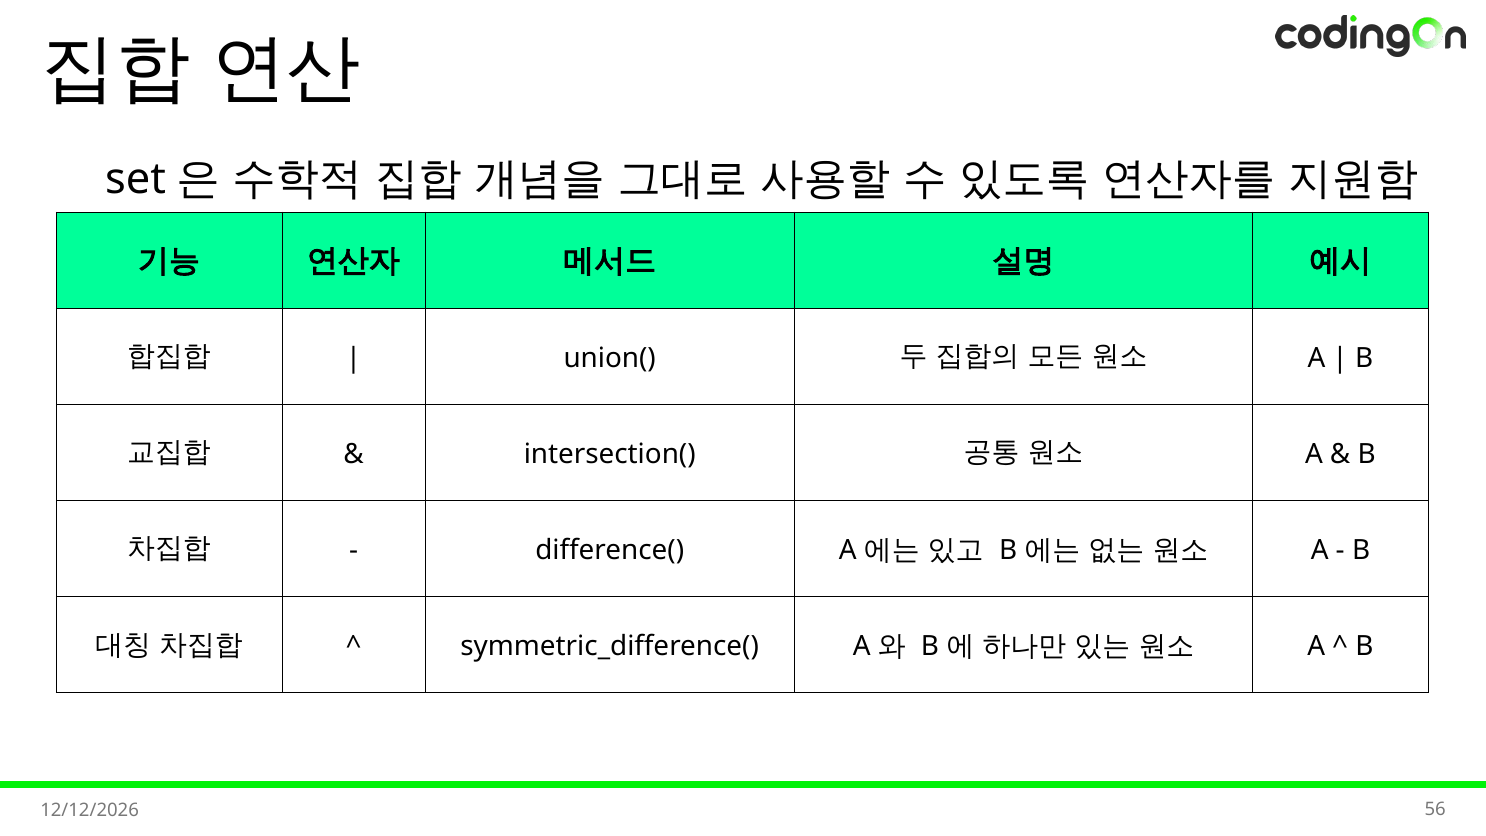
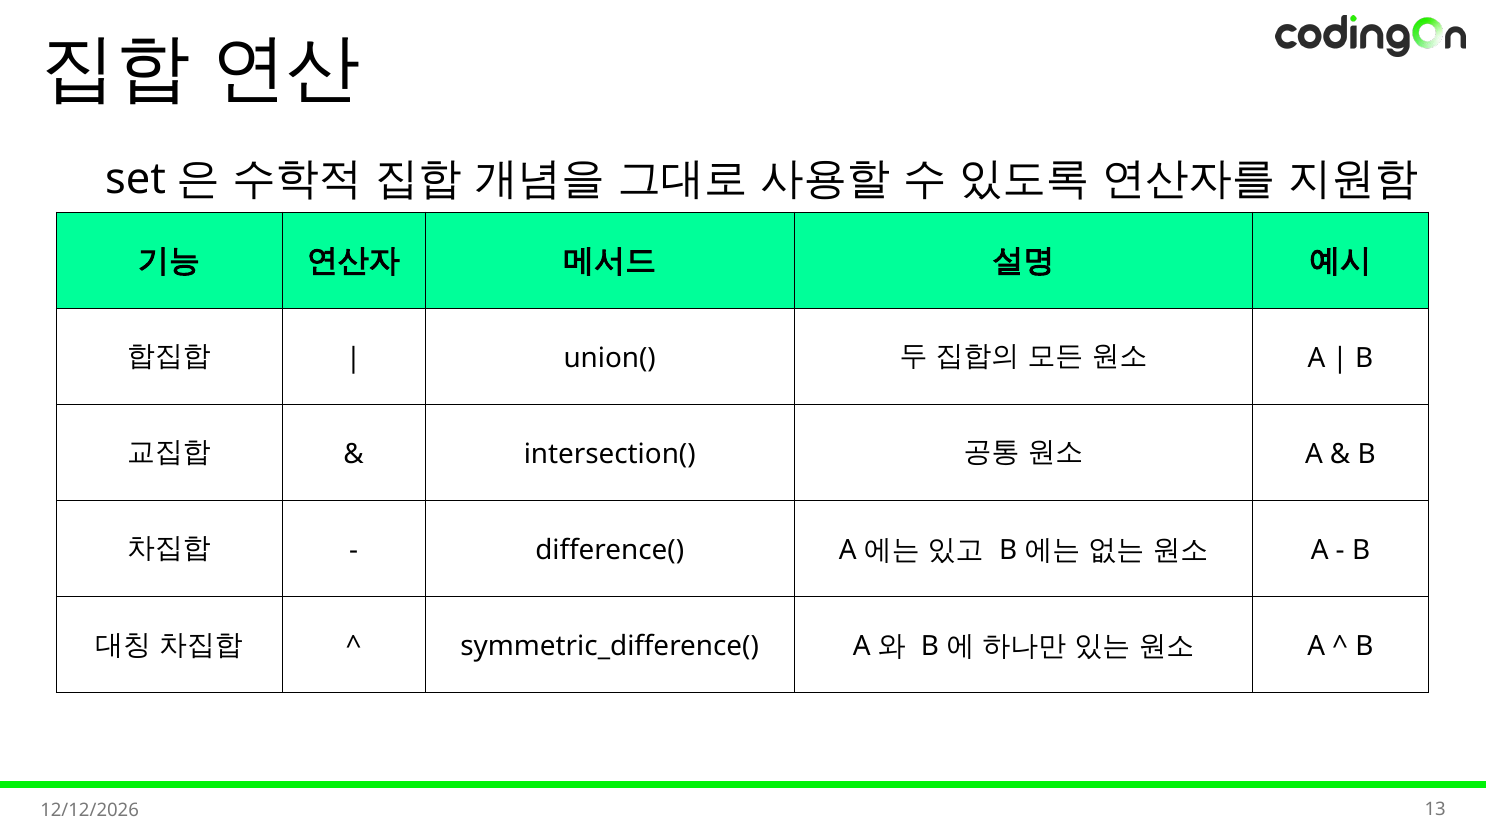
56: 56 -> 13 (1435, 809)
